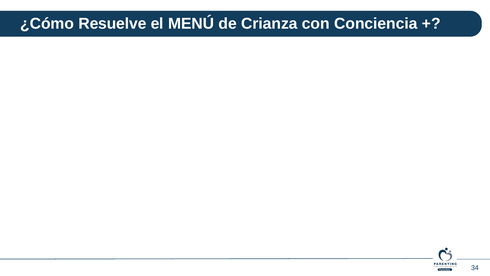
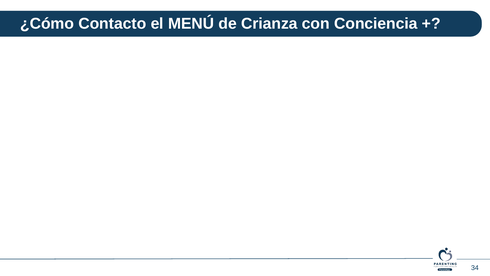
Resuelve: Resuelve -> Contacto (112, 24)
